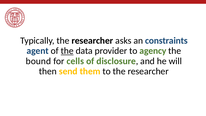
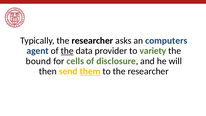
constraints: constraints -> computers (166, 41)
agency: agency -> variety (153, 51)
them underline: none -> present (90, 71)
